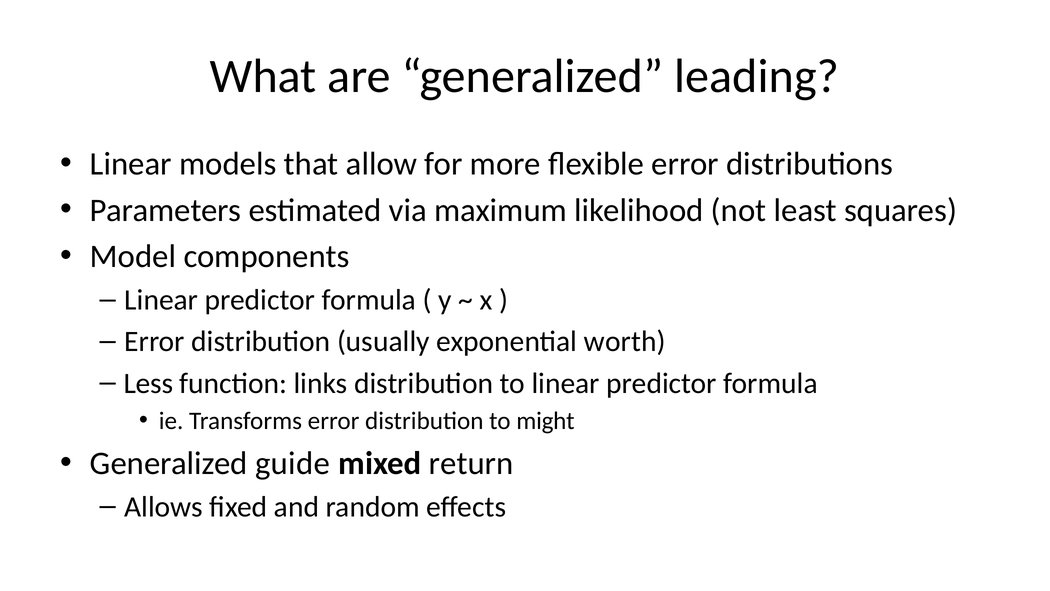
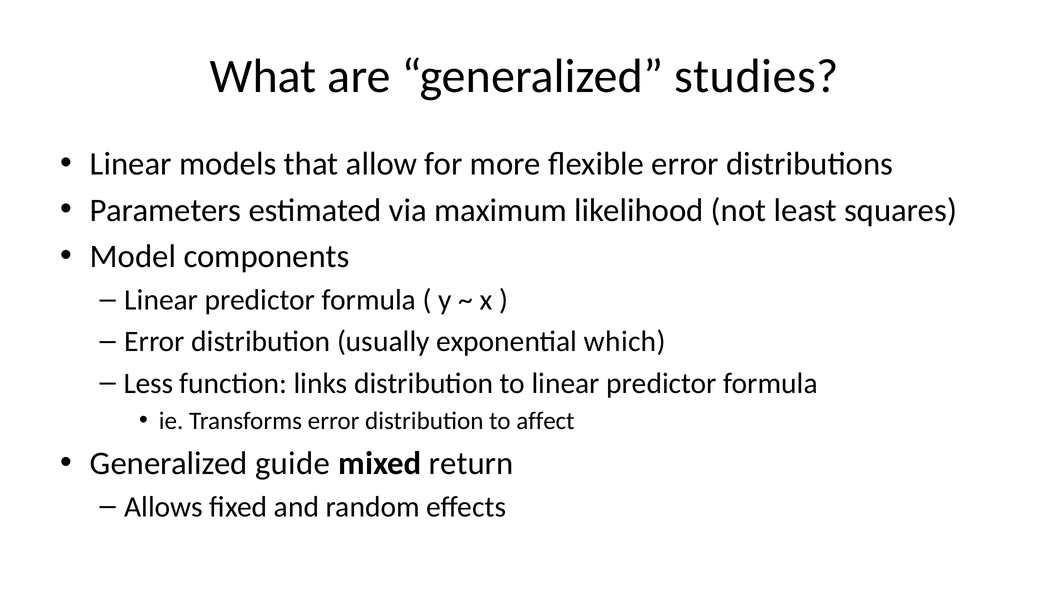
leading: leading -> studies (756, 76)
worth: worth -> which (625, 341)
might: might -> affect (545, 421)
